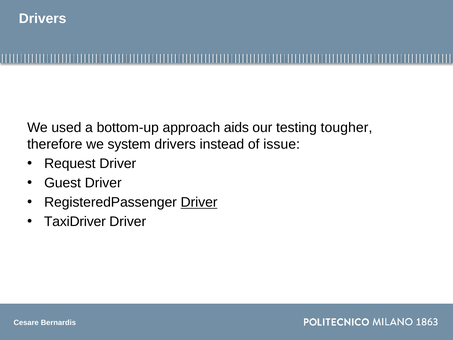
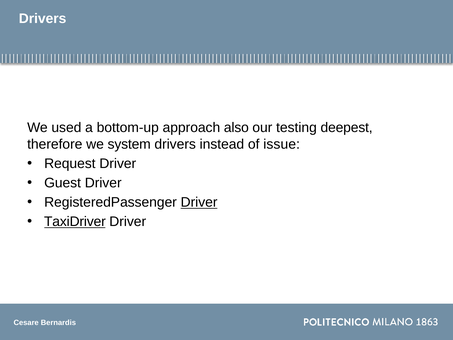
aids: aids -> also (236, 128)
tougher: tougher -> deepest (347, 128)
TaxiDriver underline: none -> present (75, 222)
